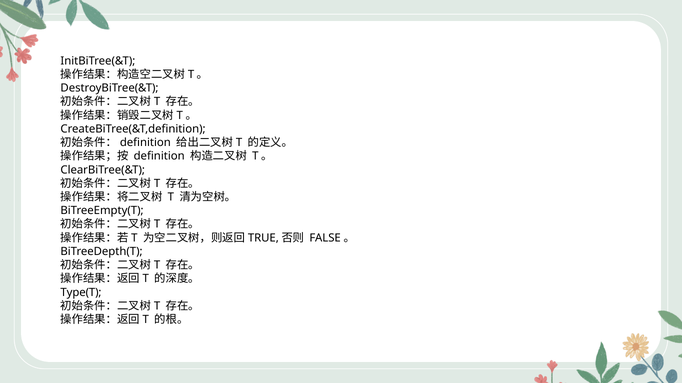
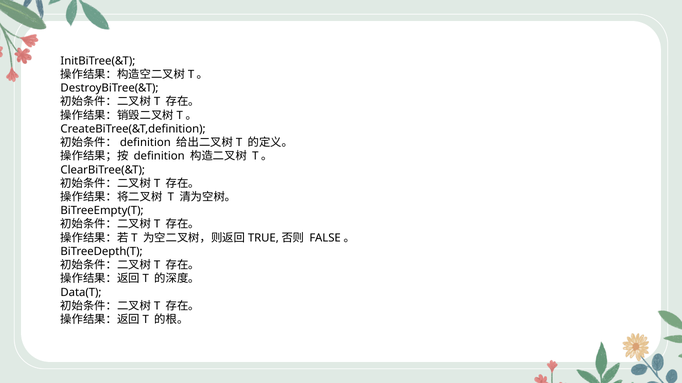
Type(T: Type(T -> Data(T (81, 293)
